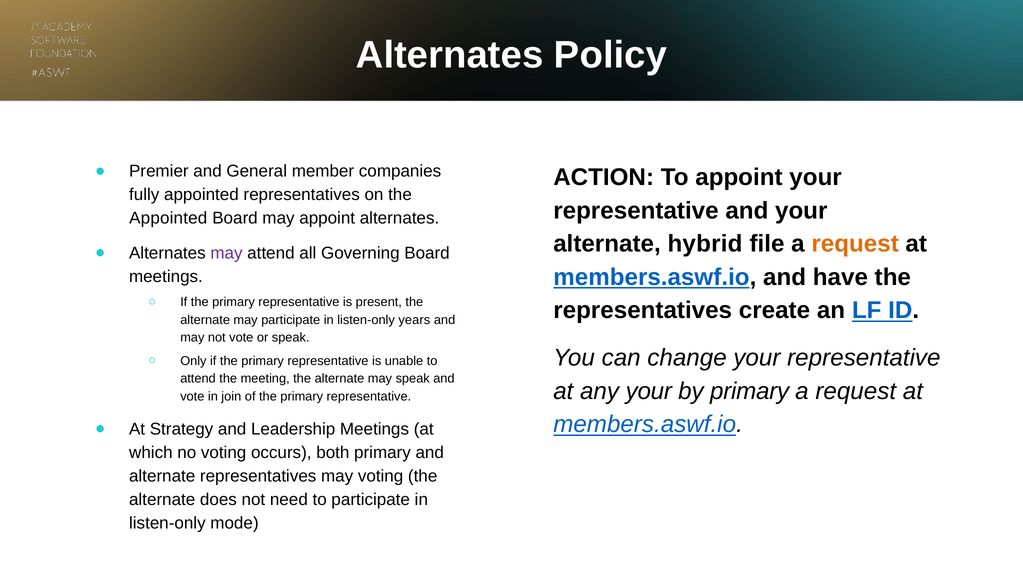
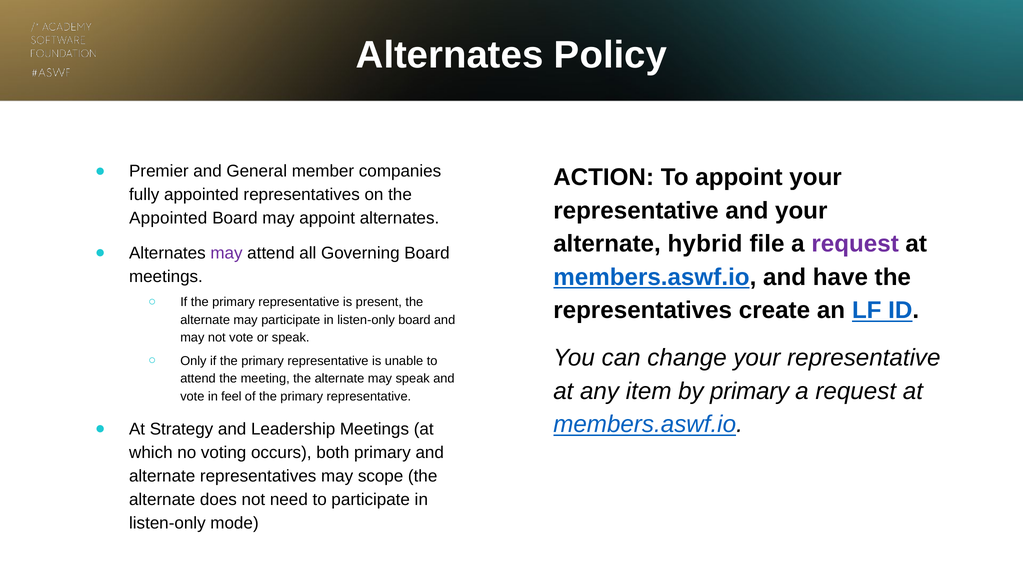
request colour: orange -> purple (855, 244)
listen-only years: years -> board (414, 320)
any your: your -> item (649, 392)
join: join -> feel (231, 397)
may voting: voting -> scope (381, 476)
